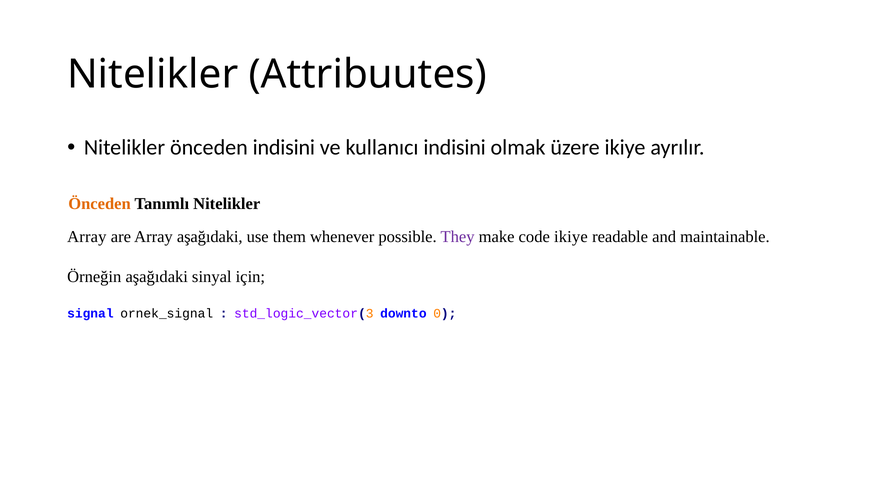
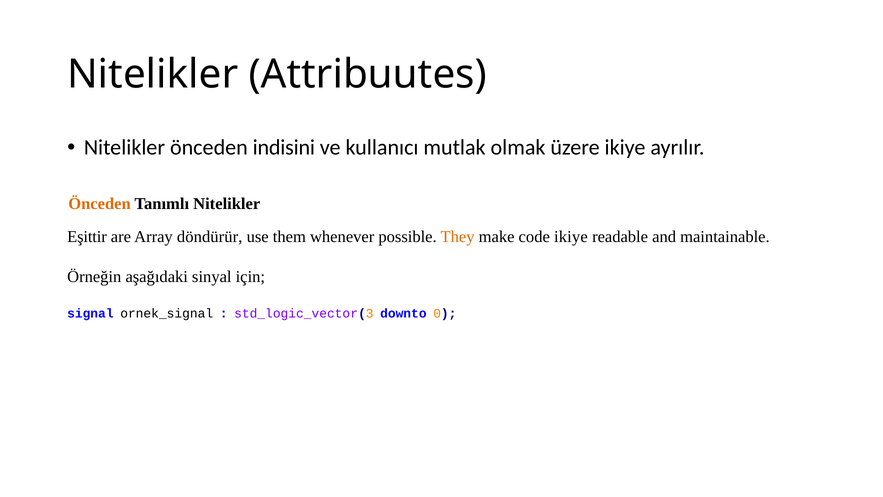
kullanıcı indisini: indisini -> mutlak (455, 147)
Array: Array -> Eşittir (87, 237)
Array aşağıdaki: aşağıdaki -> döndürür (210, 237)
They colour: purple -> orange (458, 237)
